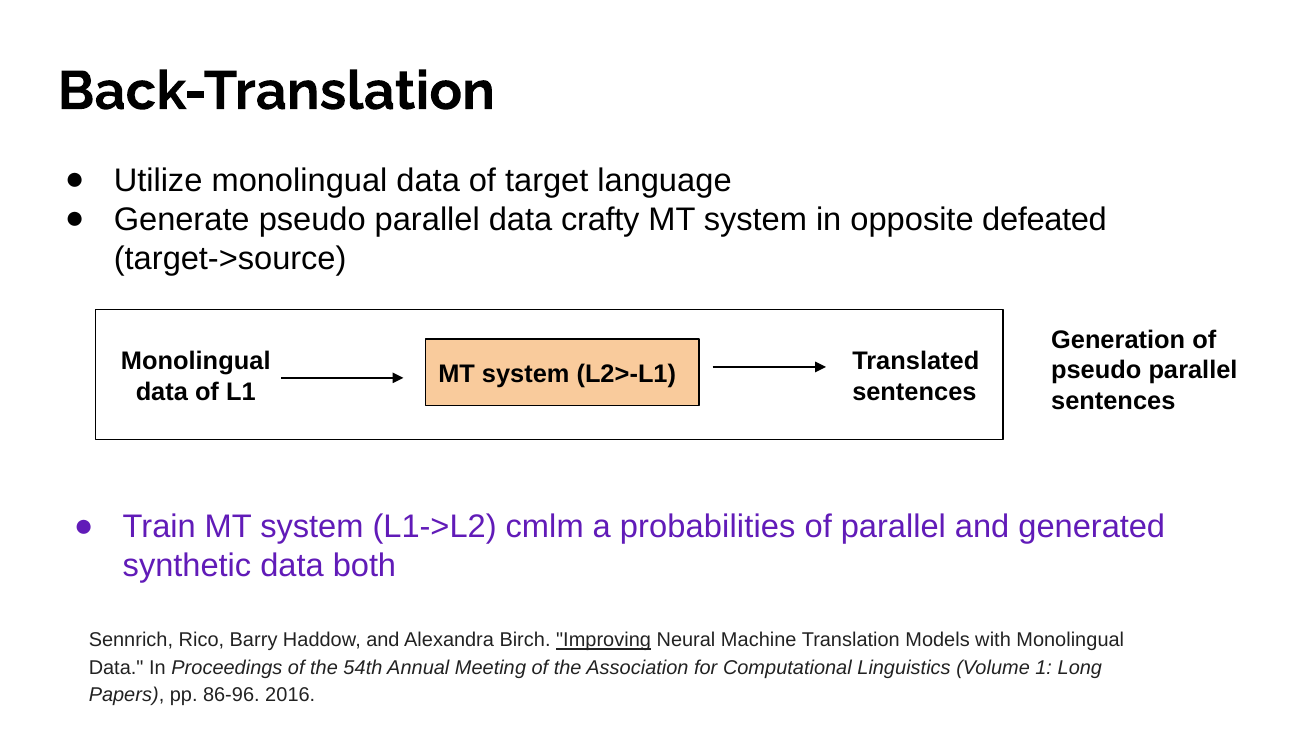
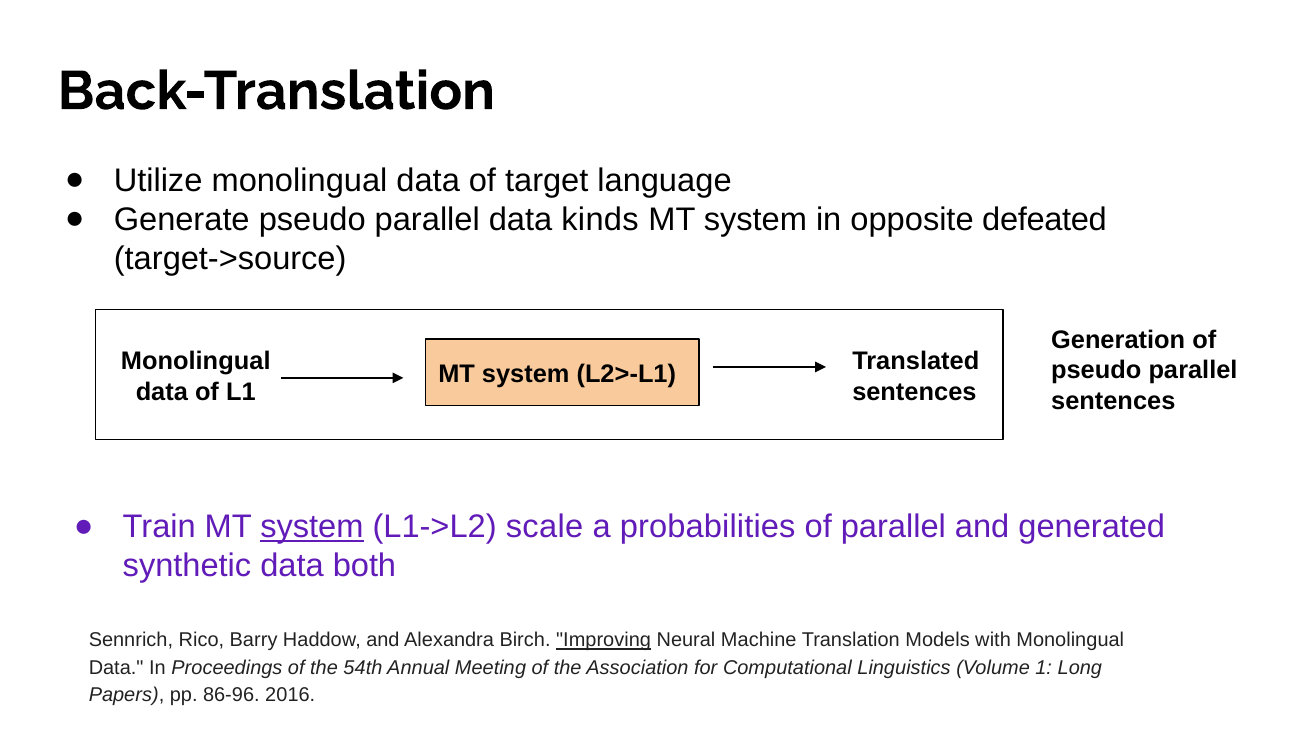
crafty: crafty -> kinds (600, 220)
system underline: none -> present (312, 527)
cmlm: cmlm -> scale (545, 527)
